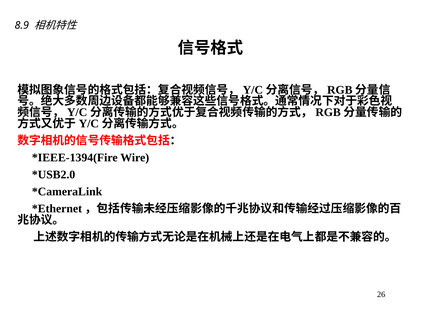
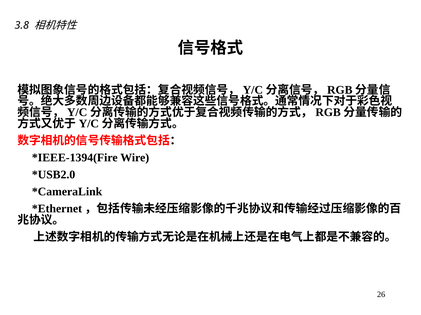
8.9: 8.9 -> 3.8 (22, 25)
